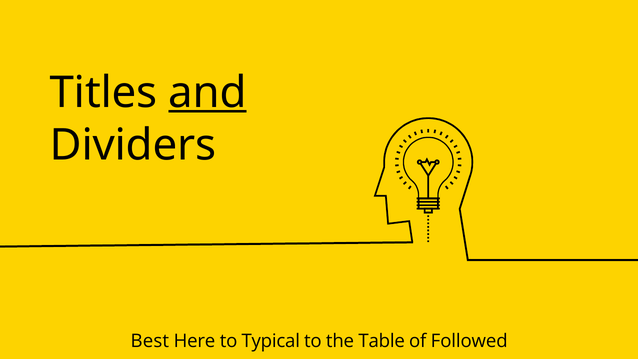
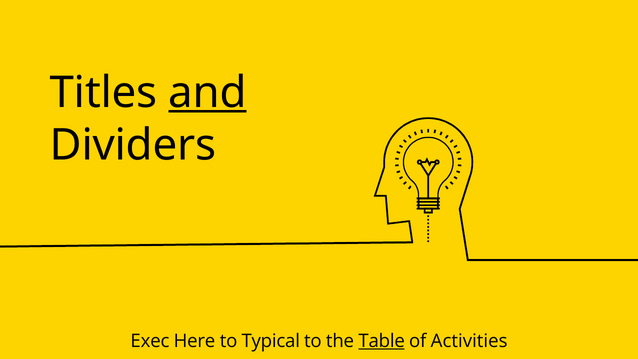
Best: Best -> Exec (150, 341)
Table underline: none -> present (382, 341)
Followed: Followed -> Activities (469, 341)
